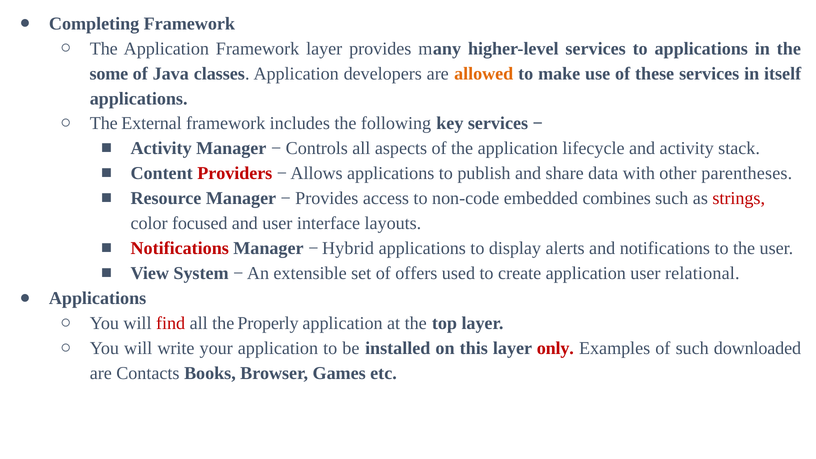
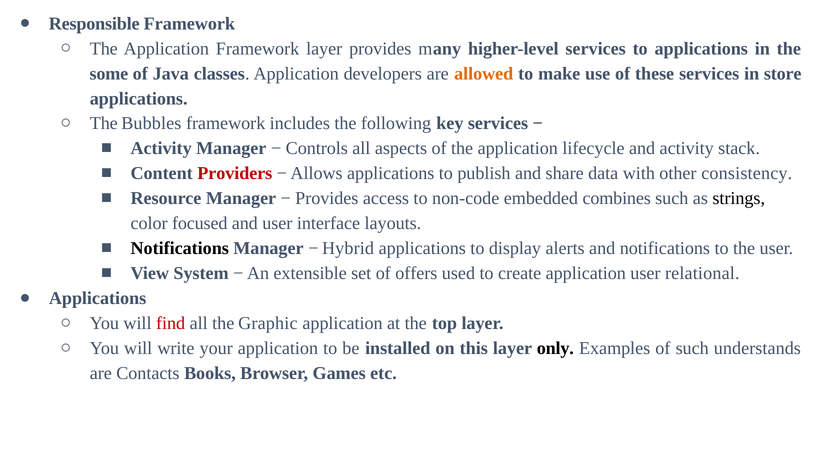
Completing: Completing -> Responsible (94, 24)
itself: itself -> store (783, 74)
External: External -> Bubbles (151, 124)
parentheses: parentheses -> consistency (747, 174)
strings colour: red -> black (739, 199)
Notifications colour: red -> black (180, 248)
Properly: Properly -> Graphic (268, 323)
only colour: red -> black (555, 348)
downloaded: downloaded -> understands (757, 348)
